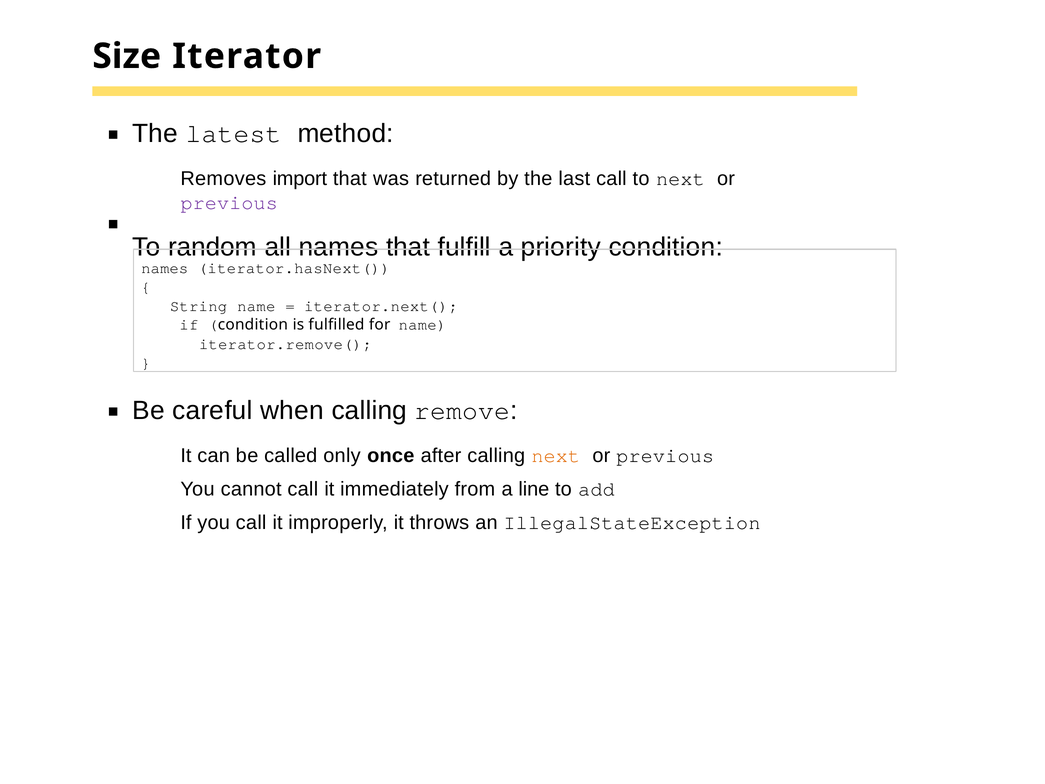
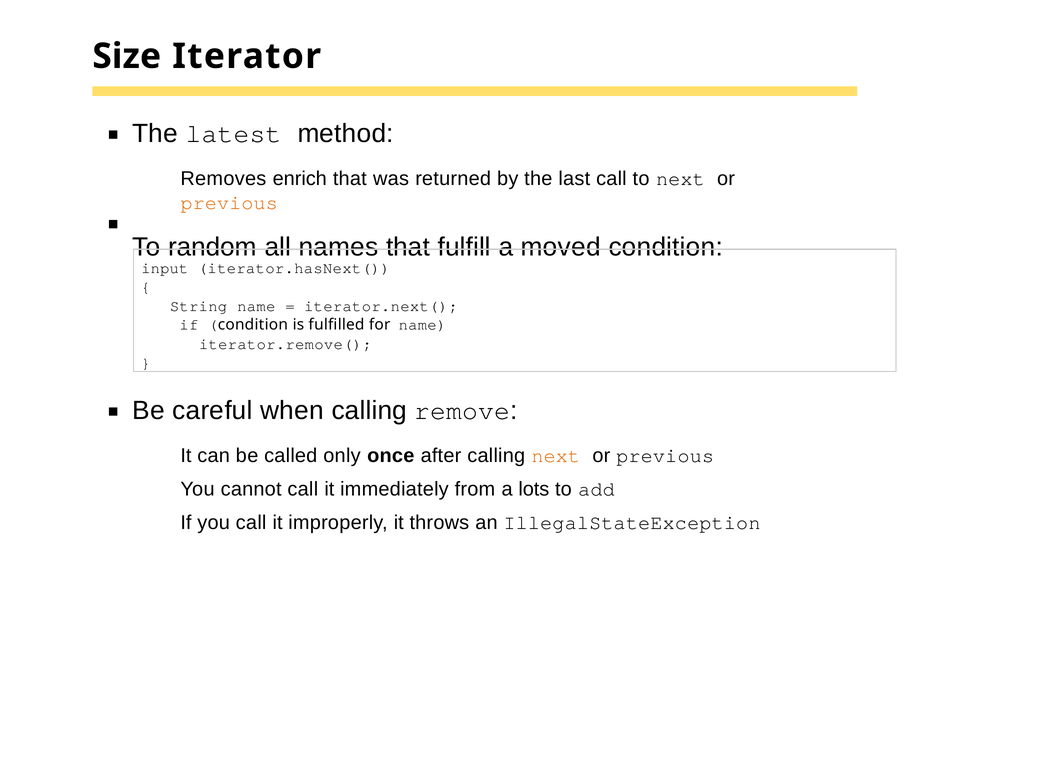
import: import -> enrich (300, 179)
previous colour: purple -> orange (229, 203)
priority: priority -> moved (561, 247)
names: names -> input (165, 268)
line: line -> lots (534, 489)
